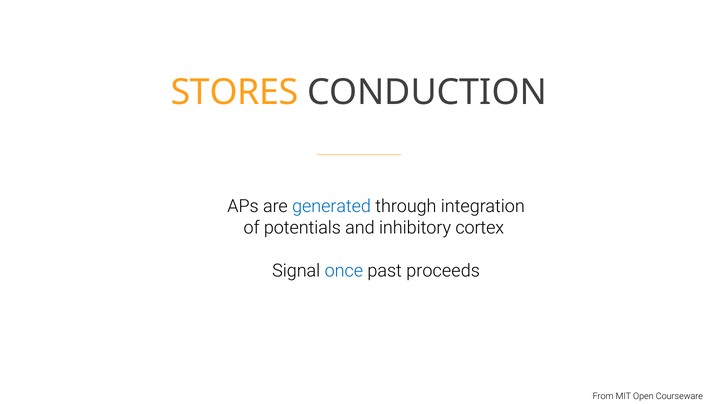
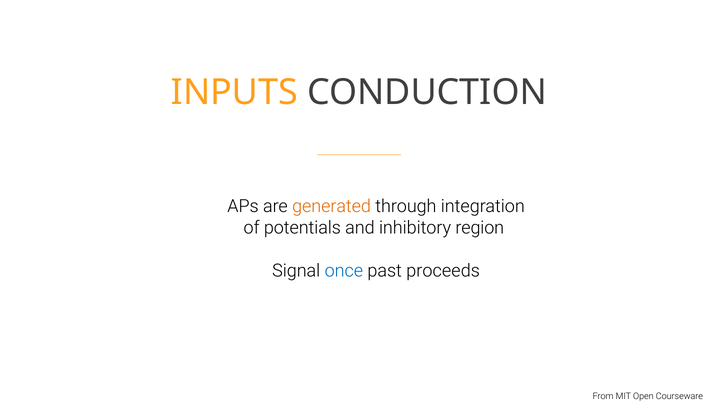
STORES: STORES -> INPUTS (234, 92)
generated colour: blue -> orange (332, 206)
cortex: cortex -> region (480, 228)
